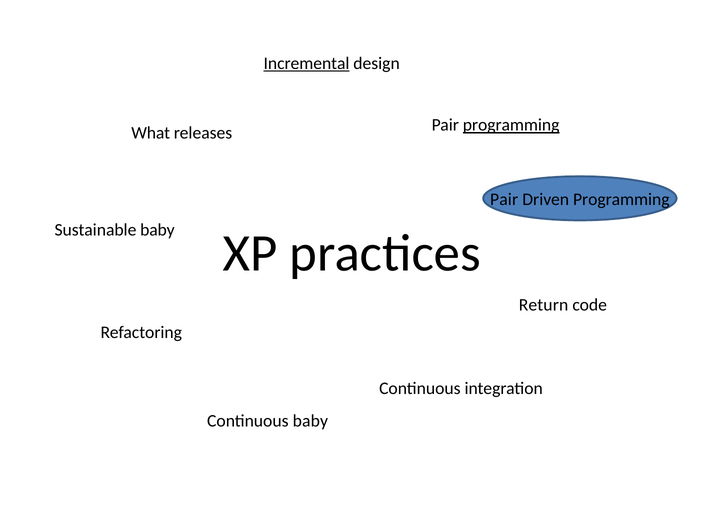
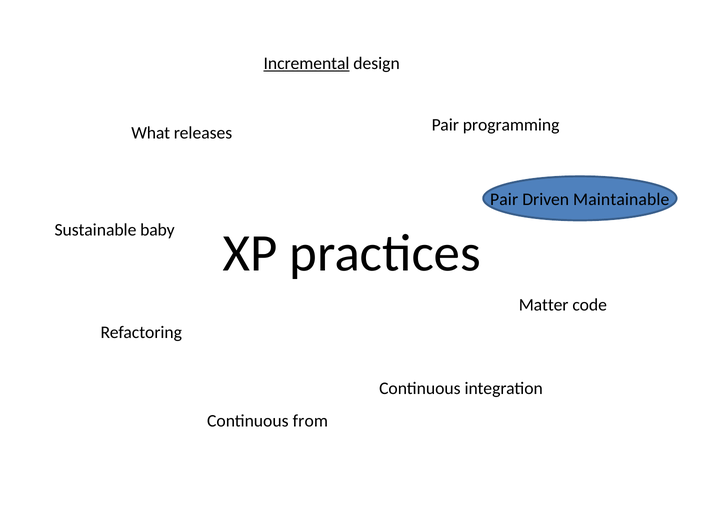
programming underline: present -> none (511, 125)
Driven Programming: Programming -> Maintainable (621, 199)
Return: Return -> Matter (544, 305)
Continuous baby: baby -> from (310, 421)
